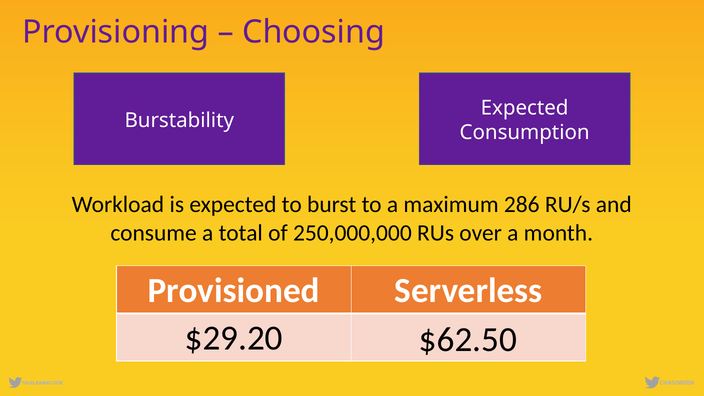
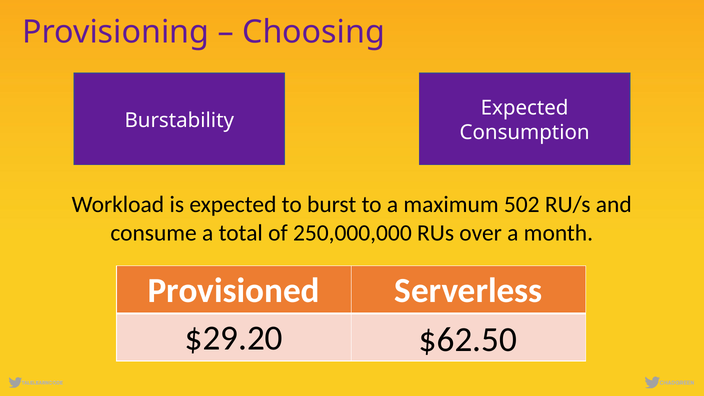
286: 286 -> 502 (522, 205)
